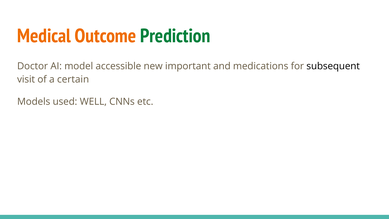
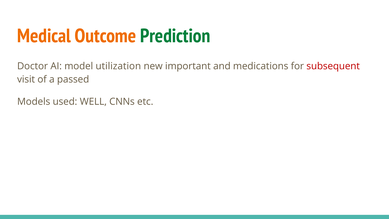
accessible: accessible -> utilization (118, 66)
subsequent colour: black -> red (333, 66)
certain: certain -> passed (73, 79)
